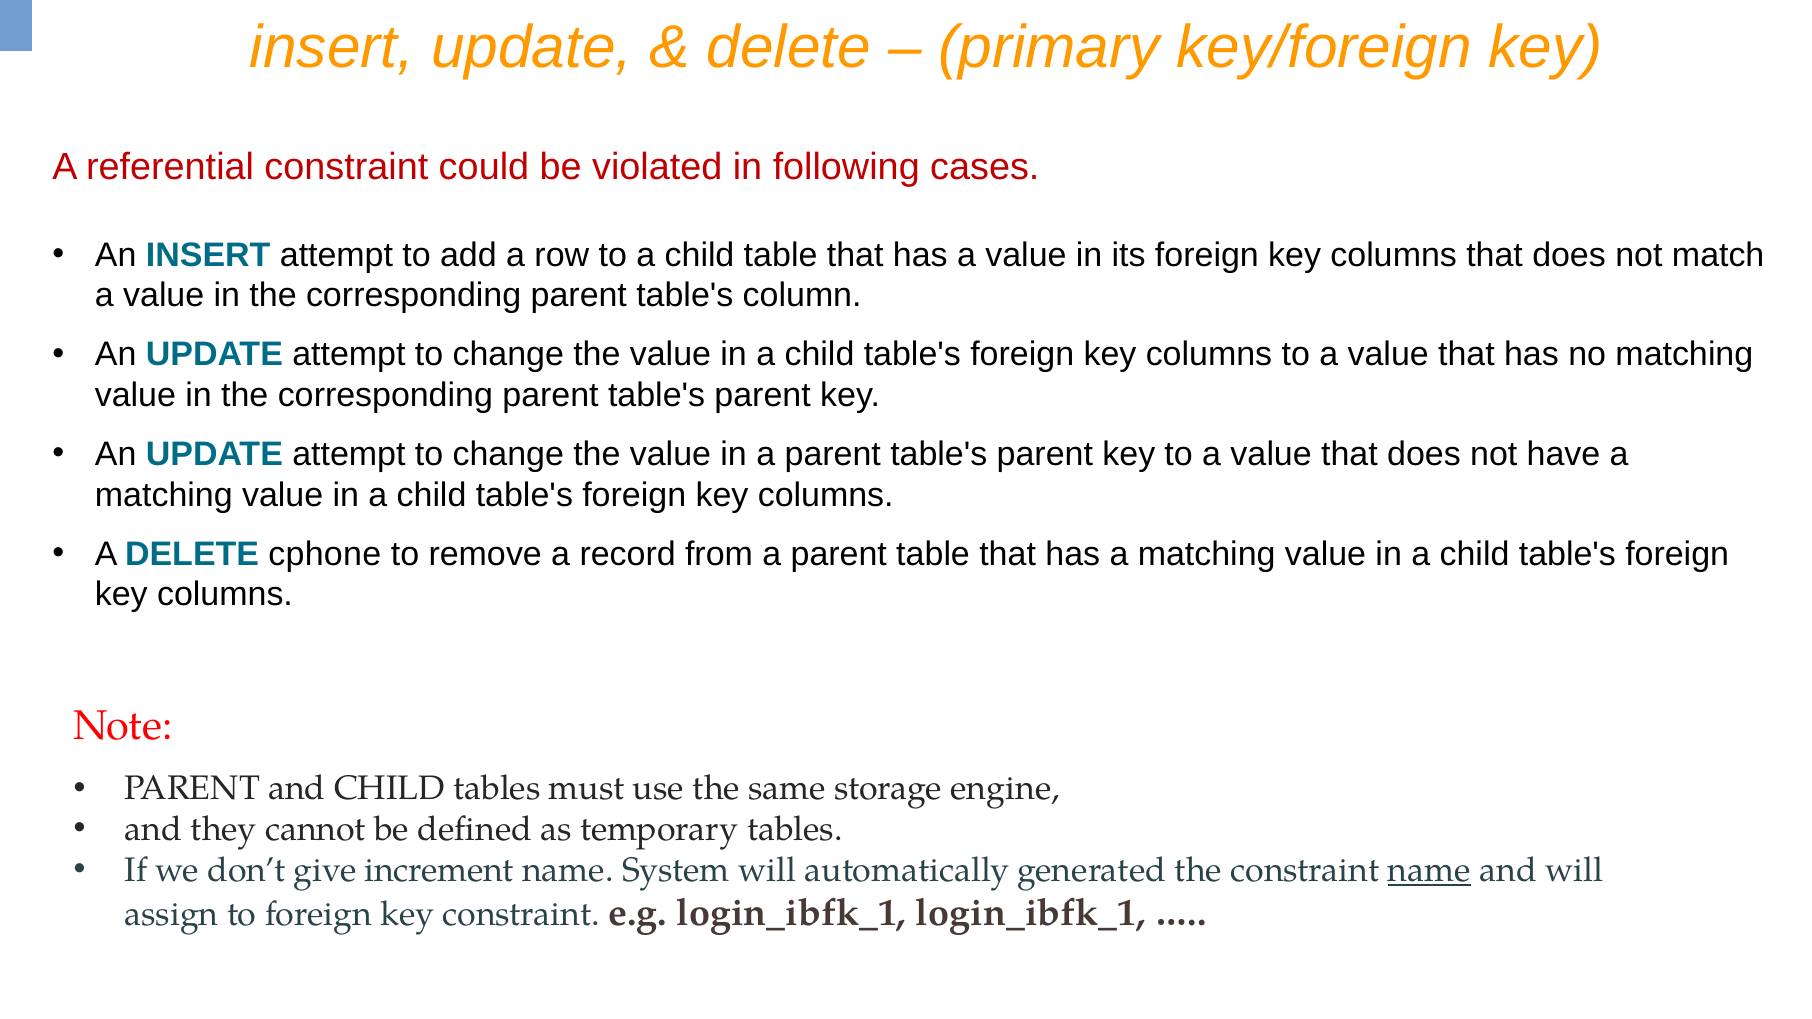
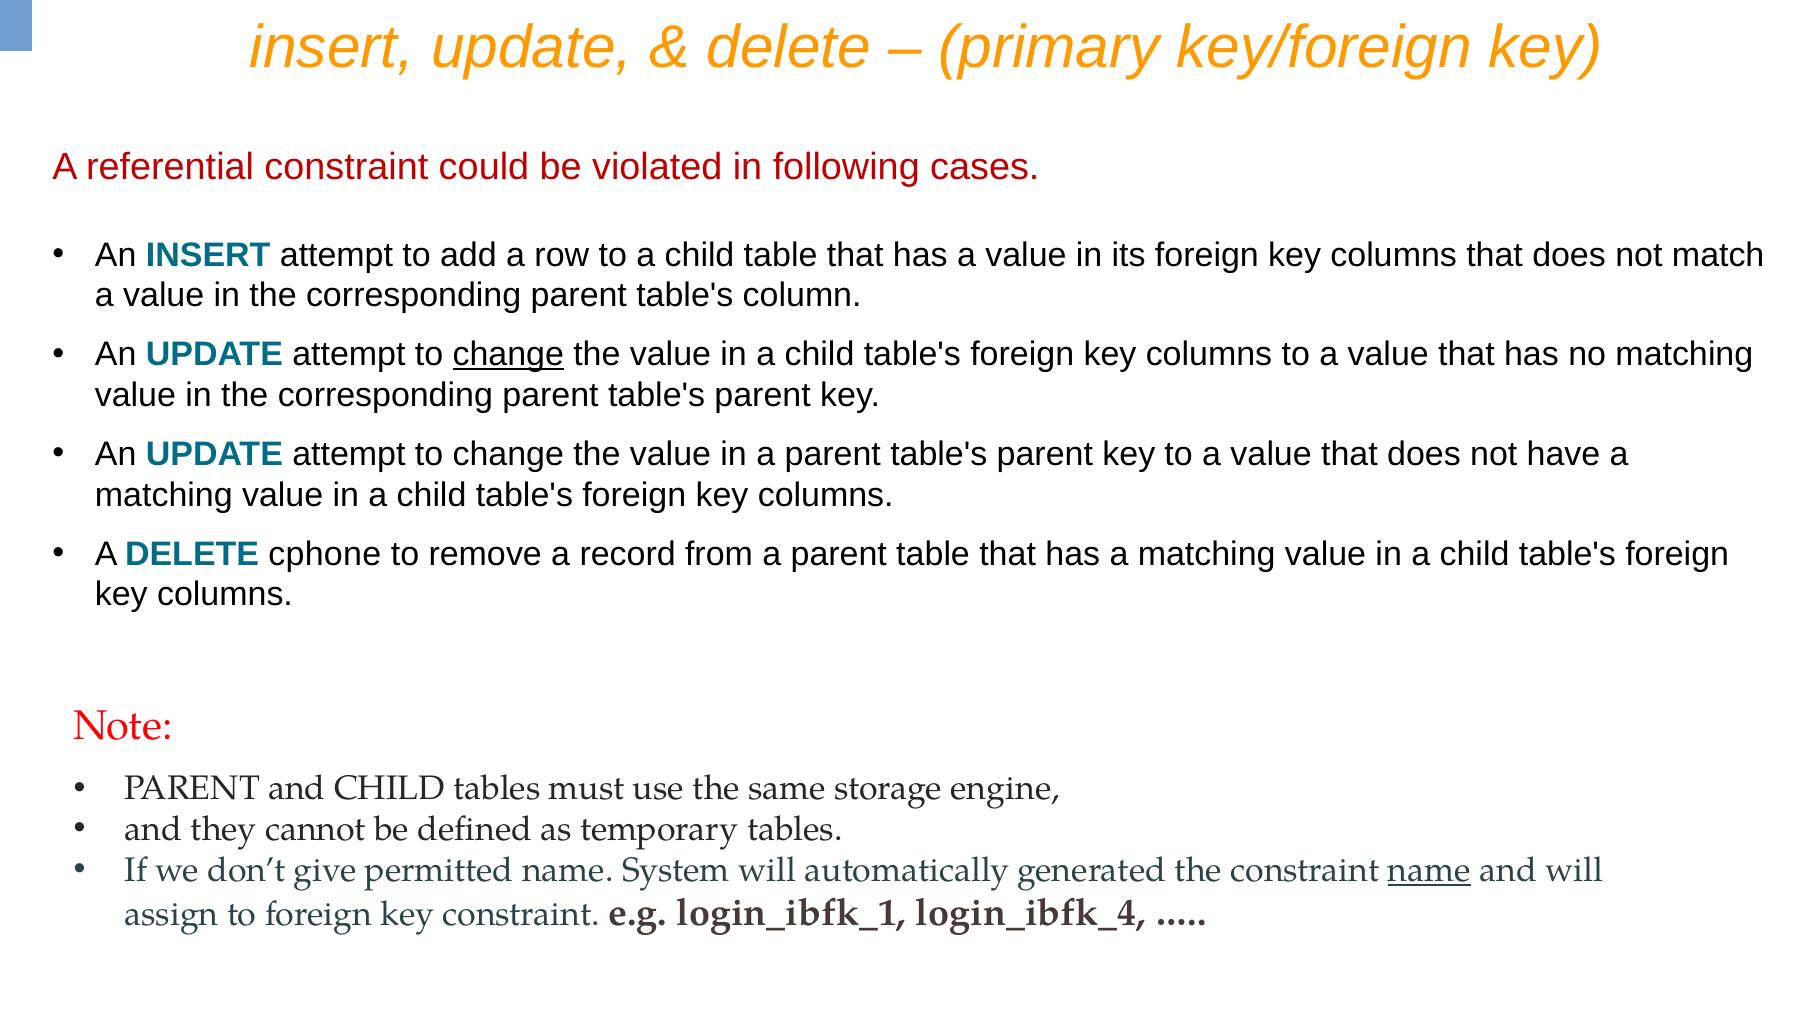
change underline: none -> present (508, 355)
increment: increment -> permitted (439, 870)
login_ibfk_1 login_ibfk_1: login_ibfk_1 -> login_ibfk_4 (1031, 914)
